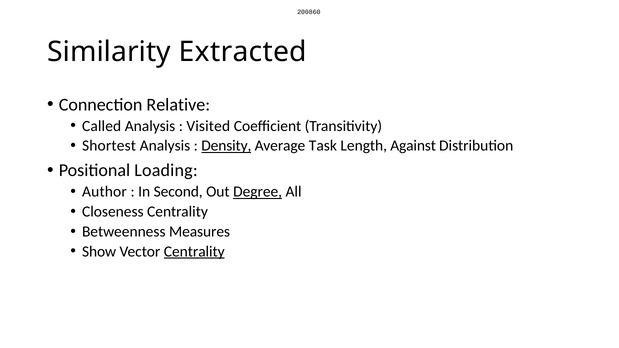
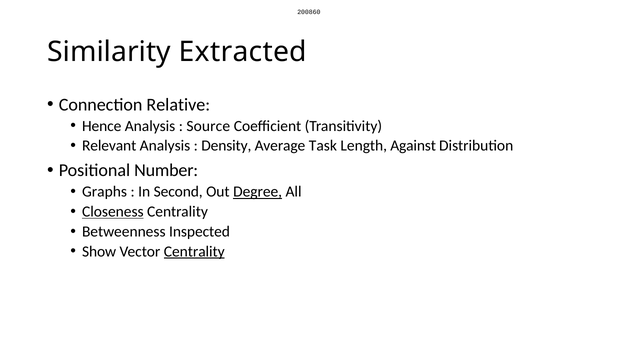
Called: Called -> Hence (102, 126)
Visited: Visited -> Source (208, 126)
Shortest: Shortest -> Relevant (109, 146)
Density underline: present -> none (226, 146)
Loading: Loading -> Number (166, 170)
Author: Author -> Graphs (105, 192)
Closeness underline: none -> present (113, 212)
Measures: Measures -> Inspected (200, 232)
